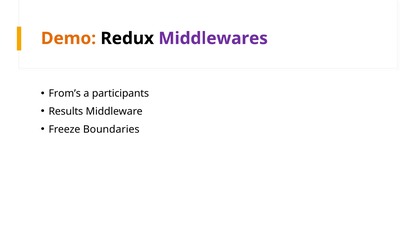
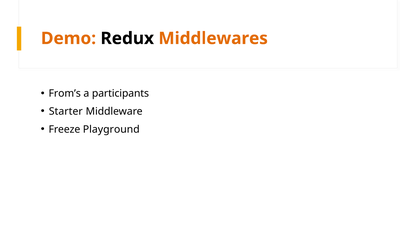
Middlewares colour: purple -> orange (213, 38)
Results: Results -> Starter (66, 112)
Boundaries: Boundaries -> Playground (111, 129)
